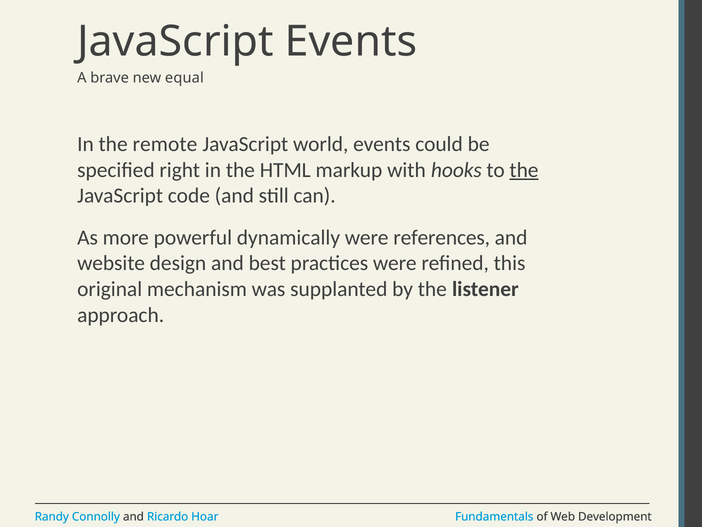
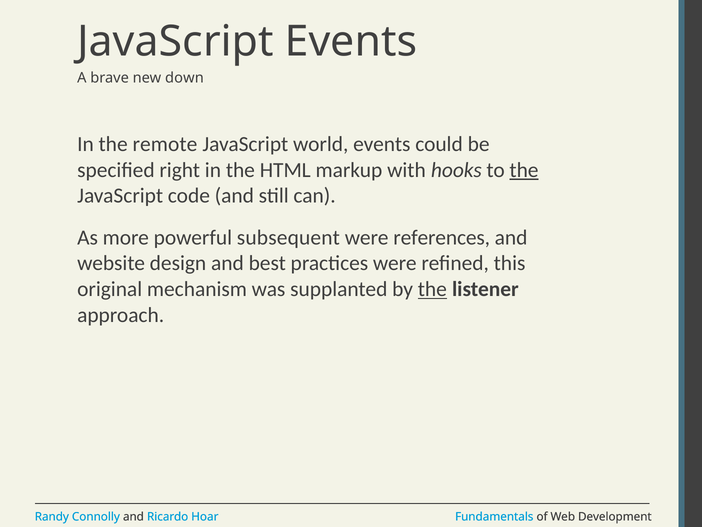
equal: equal -> down (184, 78)
dynamically: dynamically -> subsequent (288, 237)
the underline: none -> present (432, 289)
